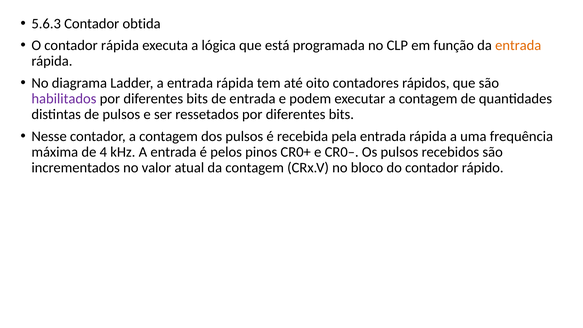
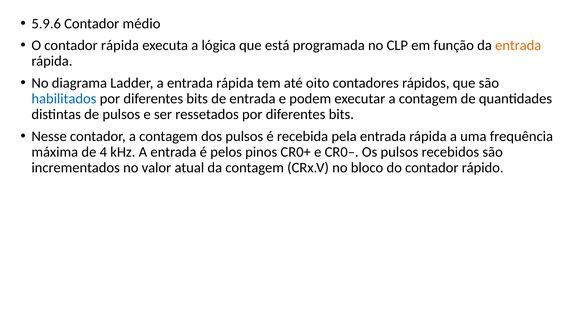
5.6.3: 5.6.3 -> 5.9.6 (46, 24)
obtida: obtida -> médio (142, 24)
habilitados colour: purple -> blue (64, 99)
